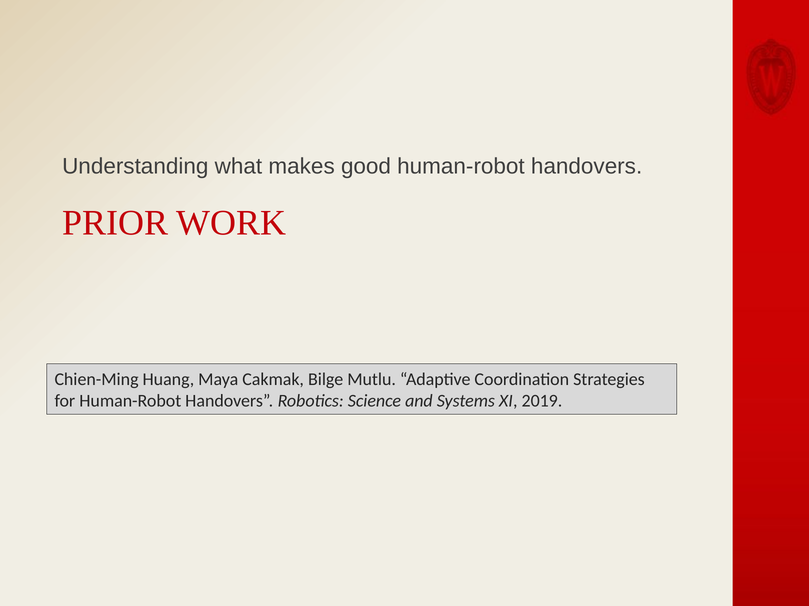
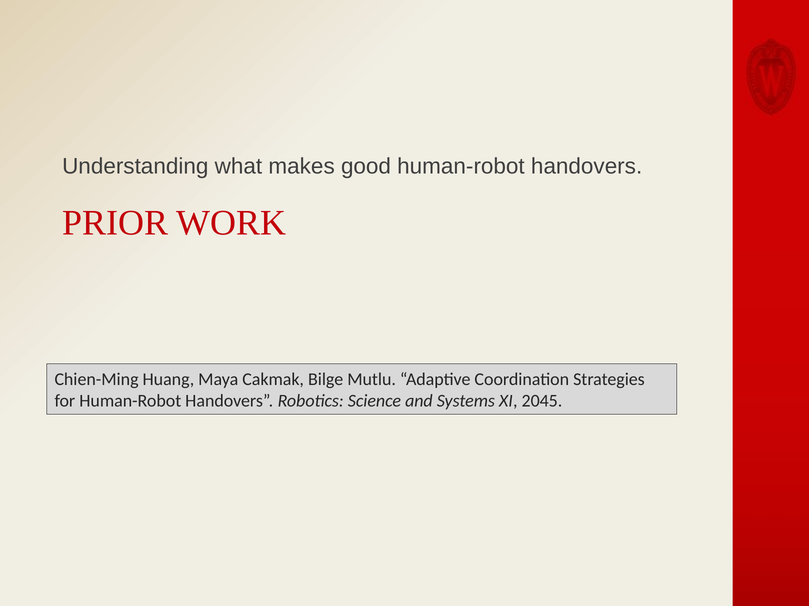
2019: 2019 -> 2045 (542, 402)
